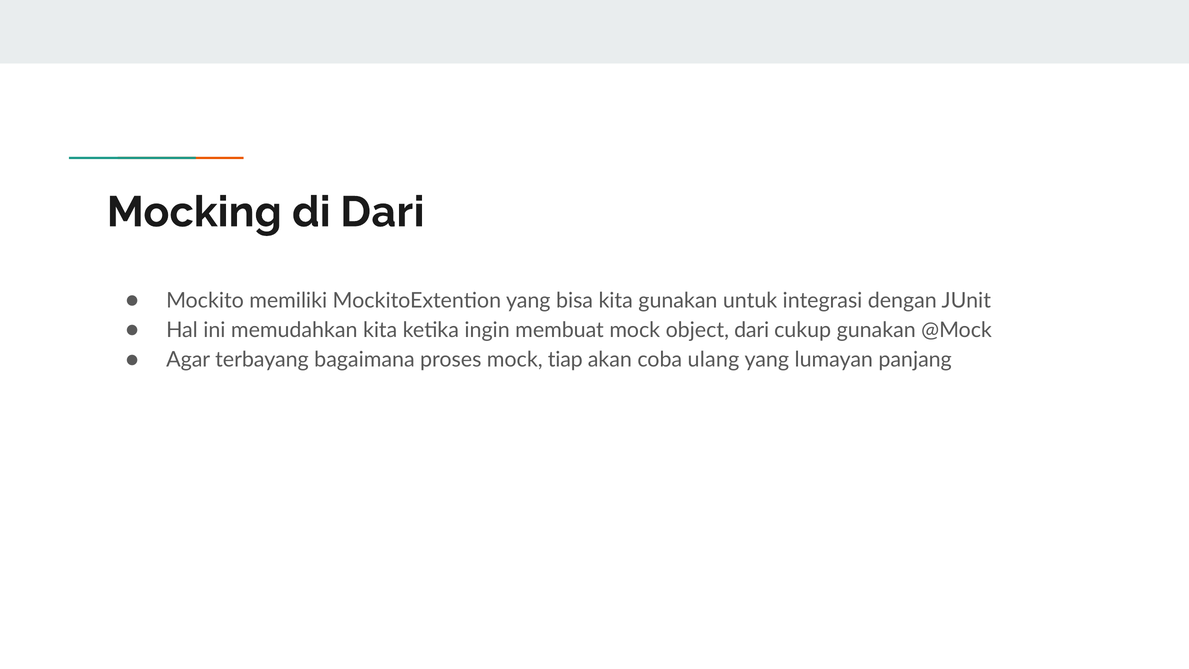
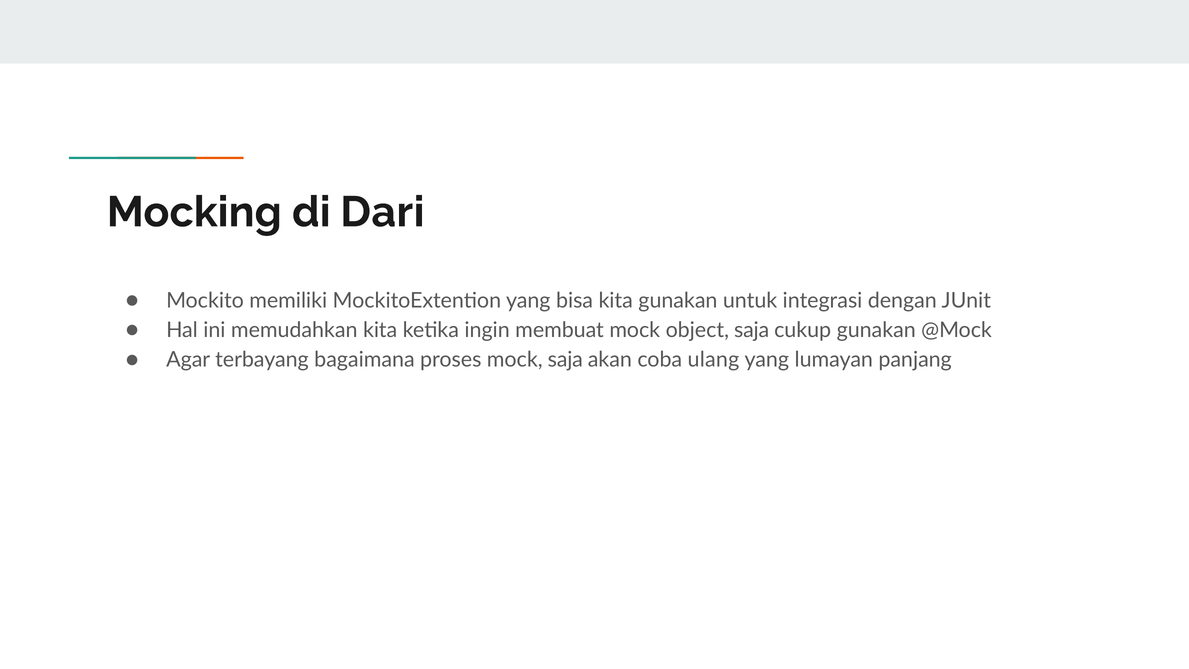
object dari: dari -> saja (752, 330)
mock tiap: tiap -> saja (565, 360)
